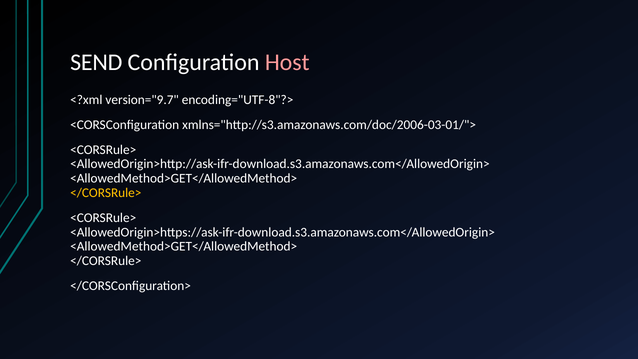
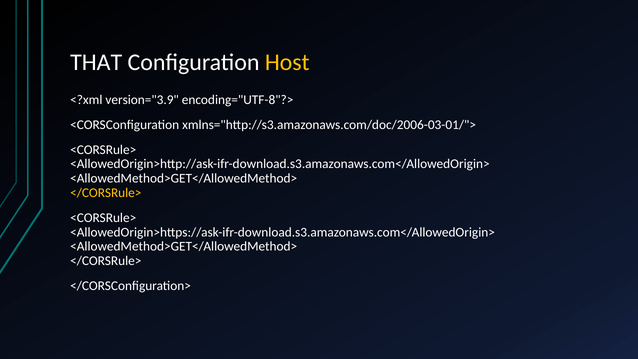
SEND: SEND -> THAT (96, 62)
Host colour: pink -> yellow (287, 62)
version="9.7: version="9.7 -> version="3.9 (142, 100)
